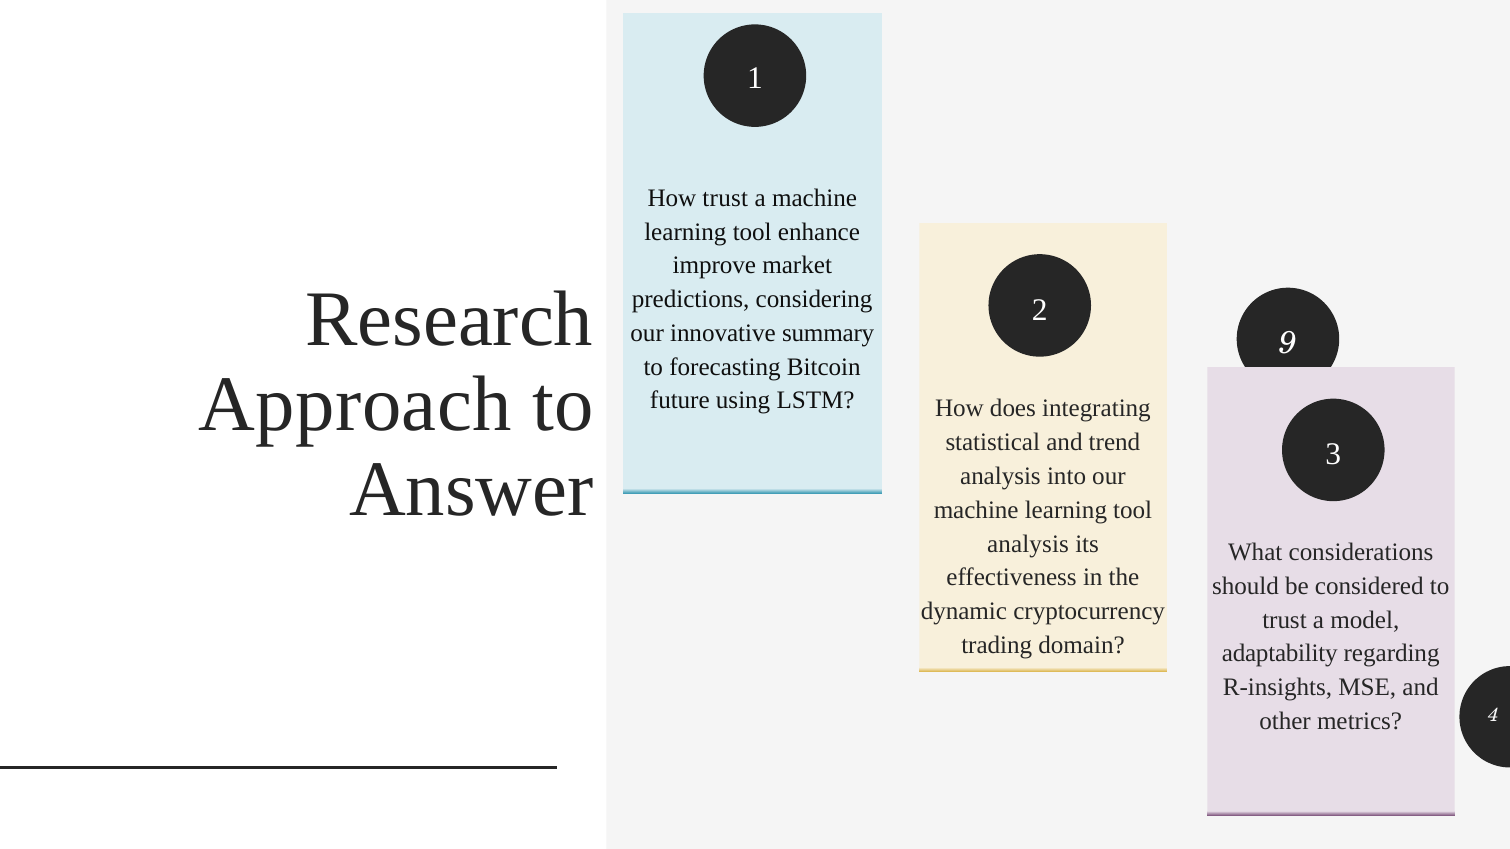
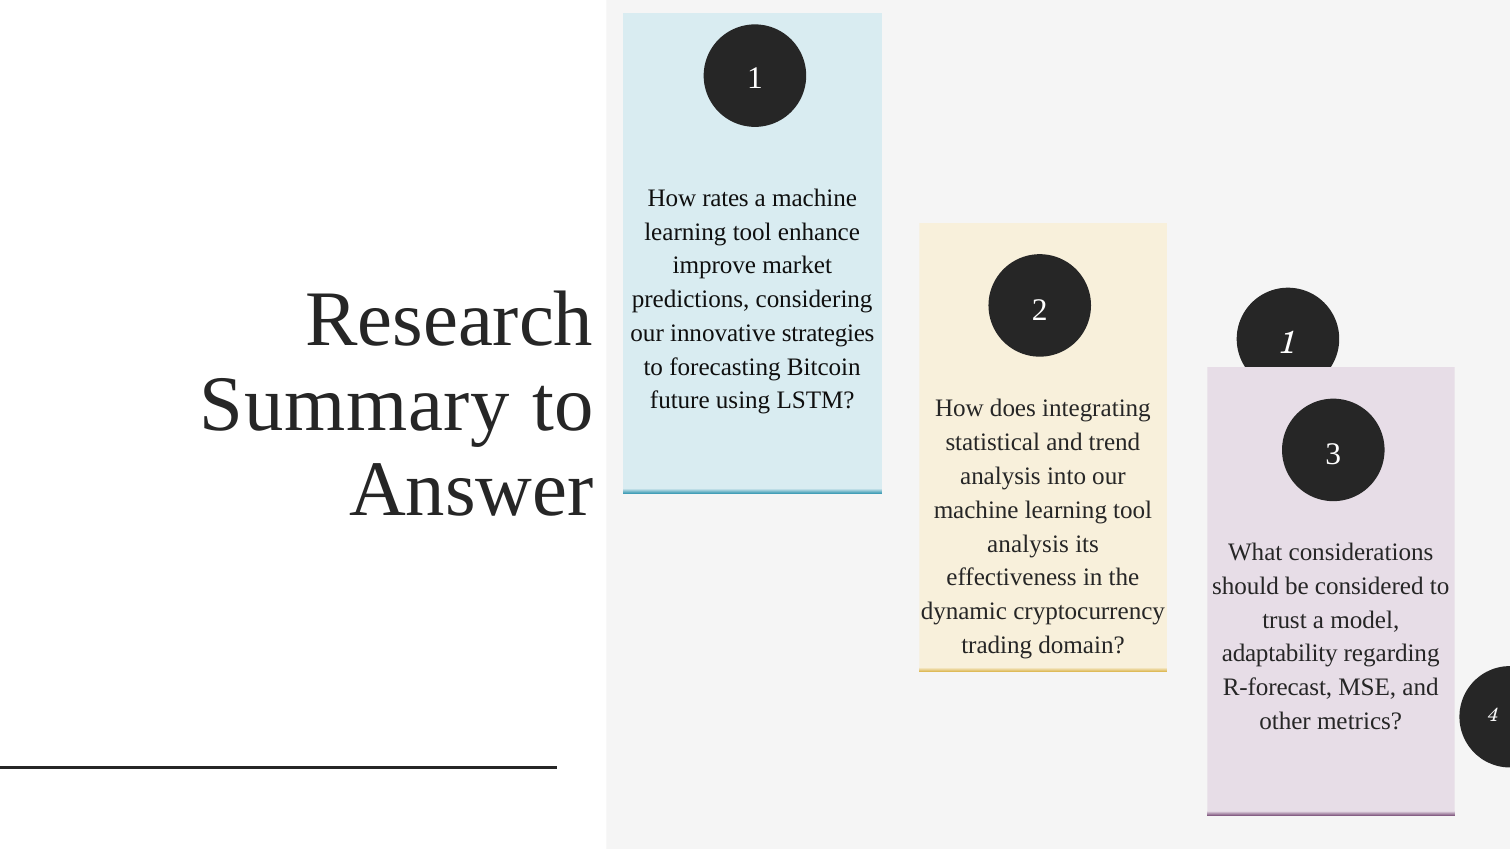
How trust: trust -> rates (726, 198)
summary: summary -> strategies (828, 333)
9: 9 -> 1 (1288, 343)
Approach: Approach -> Summary (355, 405)
R-insights: R-insights -> R-forecast (1278, 688)
